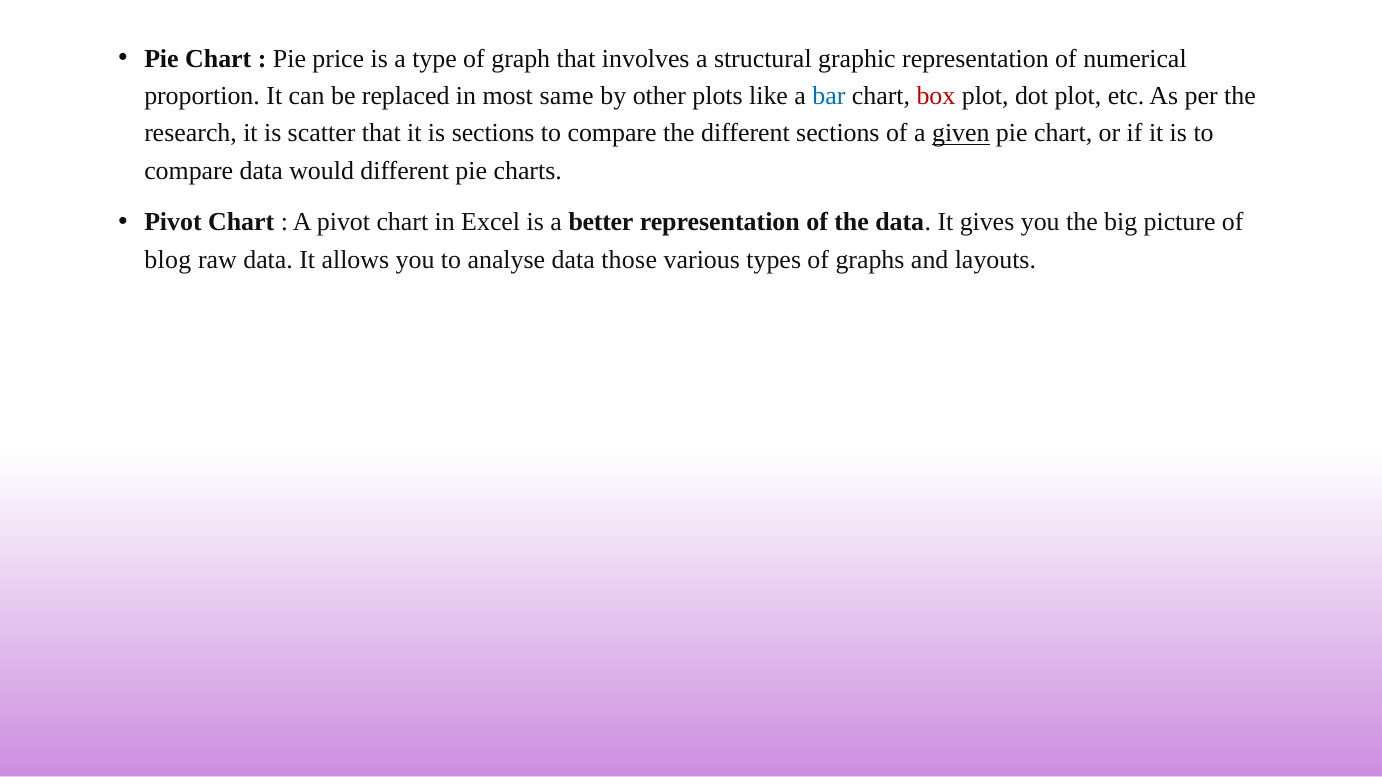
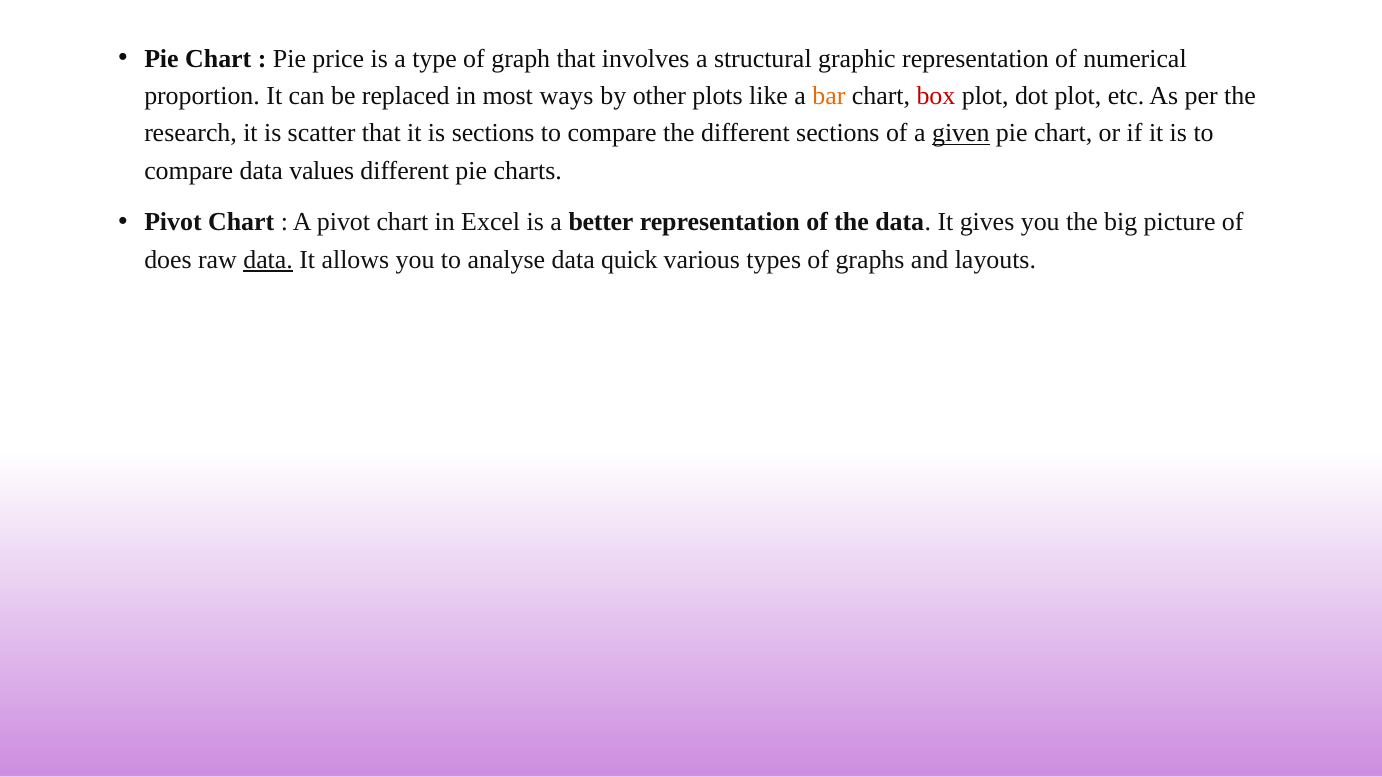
same: same -> ways (567, 96)
bar colour: blue -> orange (829, 96)
would: would -> values (322, 171)
blog: blog -> does (168, 260)
data underline: none -> present (268, 260)
those: those -> quick (629, 260)
